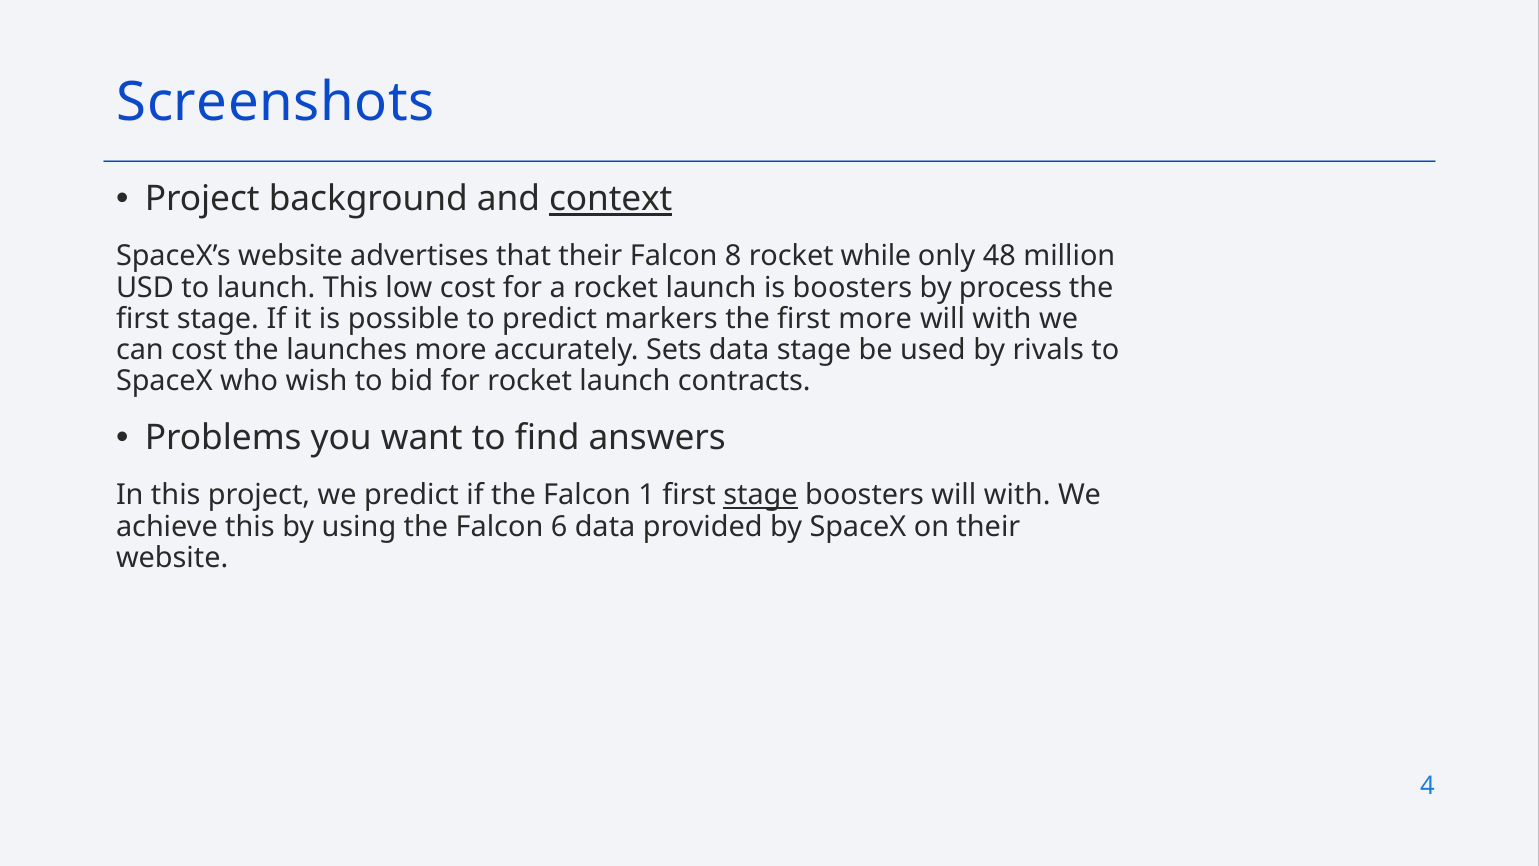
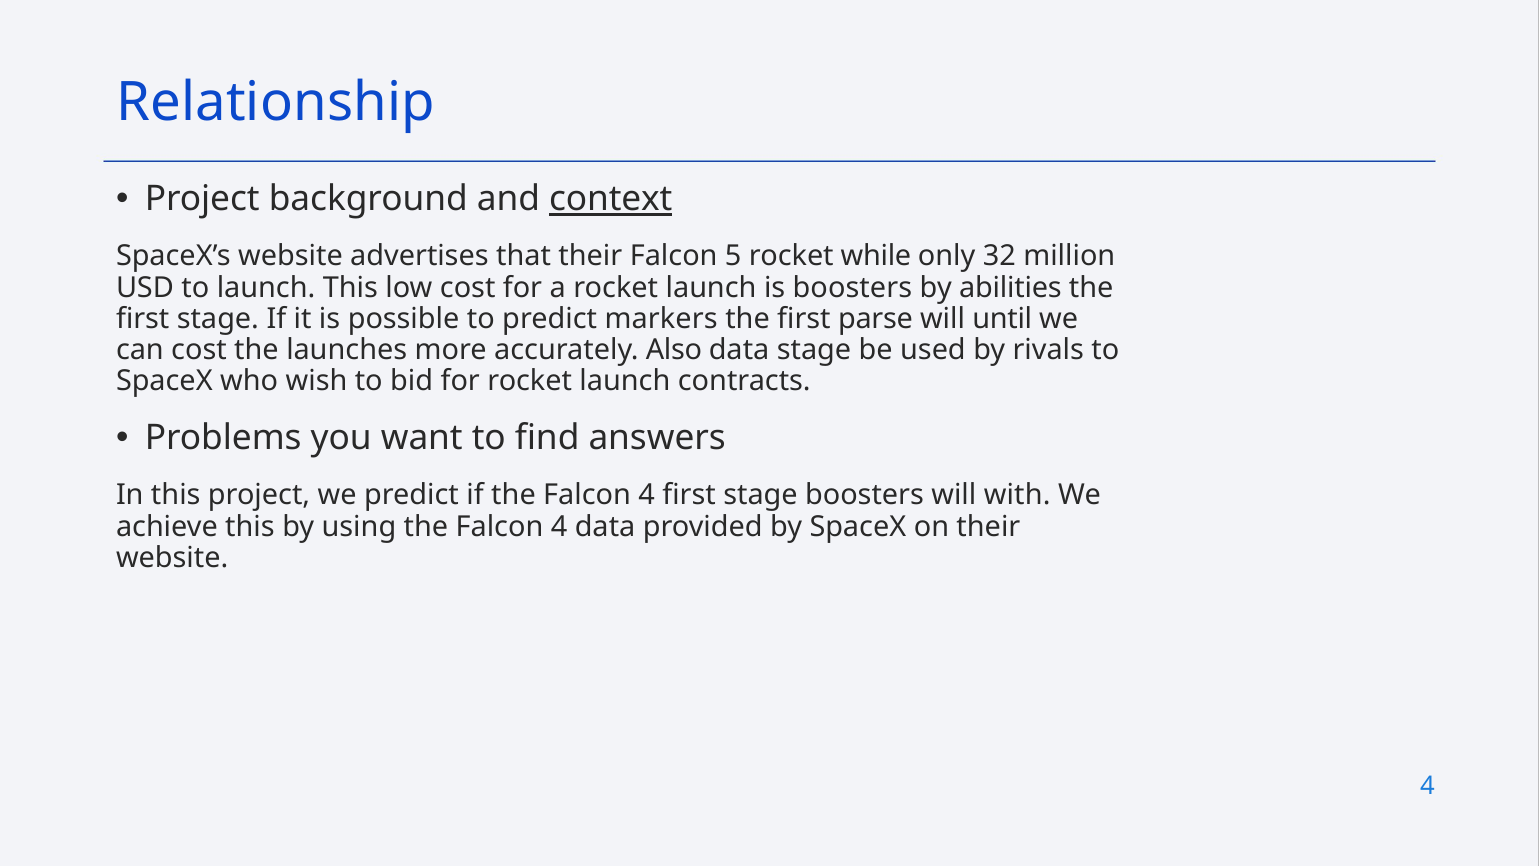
Screenshots: Screenshots -> Relationship (276, 103)
8: 8 -> 5 (733, 256)
48: 48 -> 32 (999, 256)
process: process -> abilities (1010, 287)
first more: more -> parse (876, 319)
with: with -> until (1002, 319)
Sets: Sets -> Also (674, 350)
if the Falcon 1: 1 -> 4 (647, 495)
stage underline: present -> none (761, 495)
using the Falcon 6: 6 -> 4 (559, 526)
